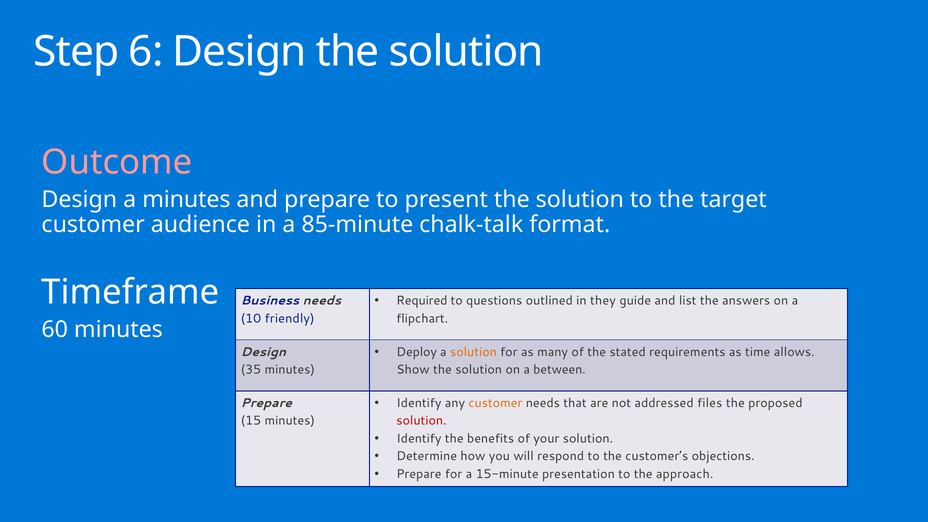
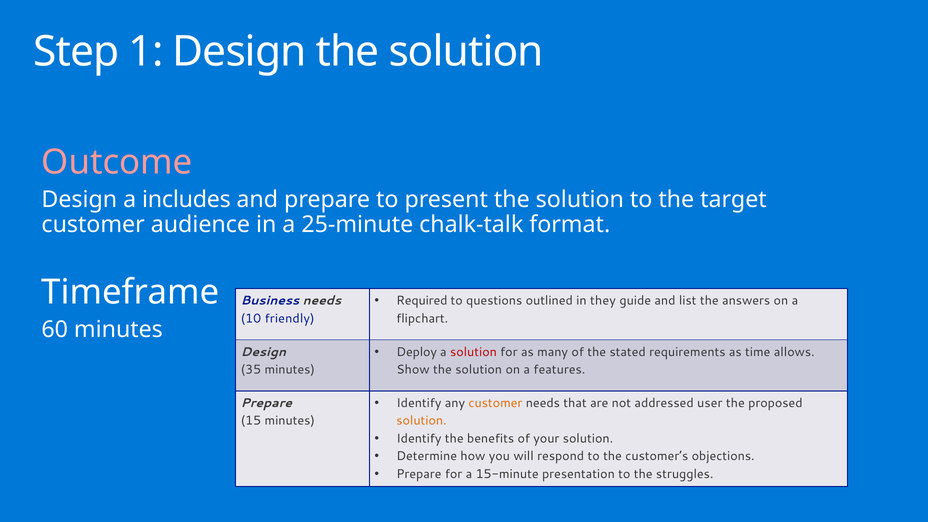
6: 6 -> 1 (146, 52)
a minutes: minutes -> includes (186, 199)
85-minute: 85-minute -> 25-minute (357, 224)
solution colour: orange -> red (473, 352)
between: between -> features (559, 370)
files: files -> user (710, 403)
solution colour: red -> orange (421, 421)
approach: approach -> struggles (685, 474)
